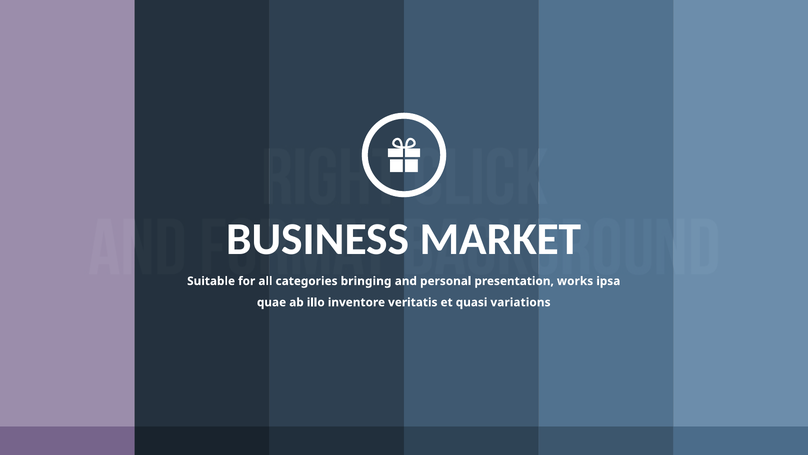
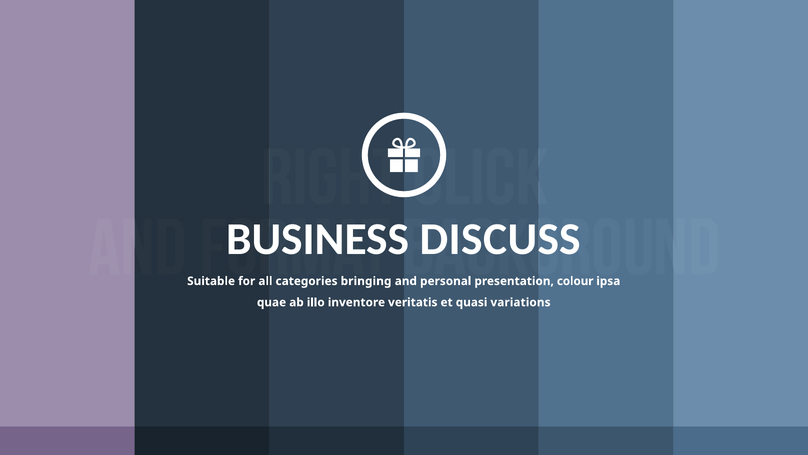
MARKET: MARKET -> DISCUSS (500, 239)
works: works -> colour (575, 281)
